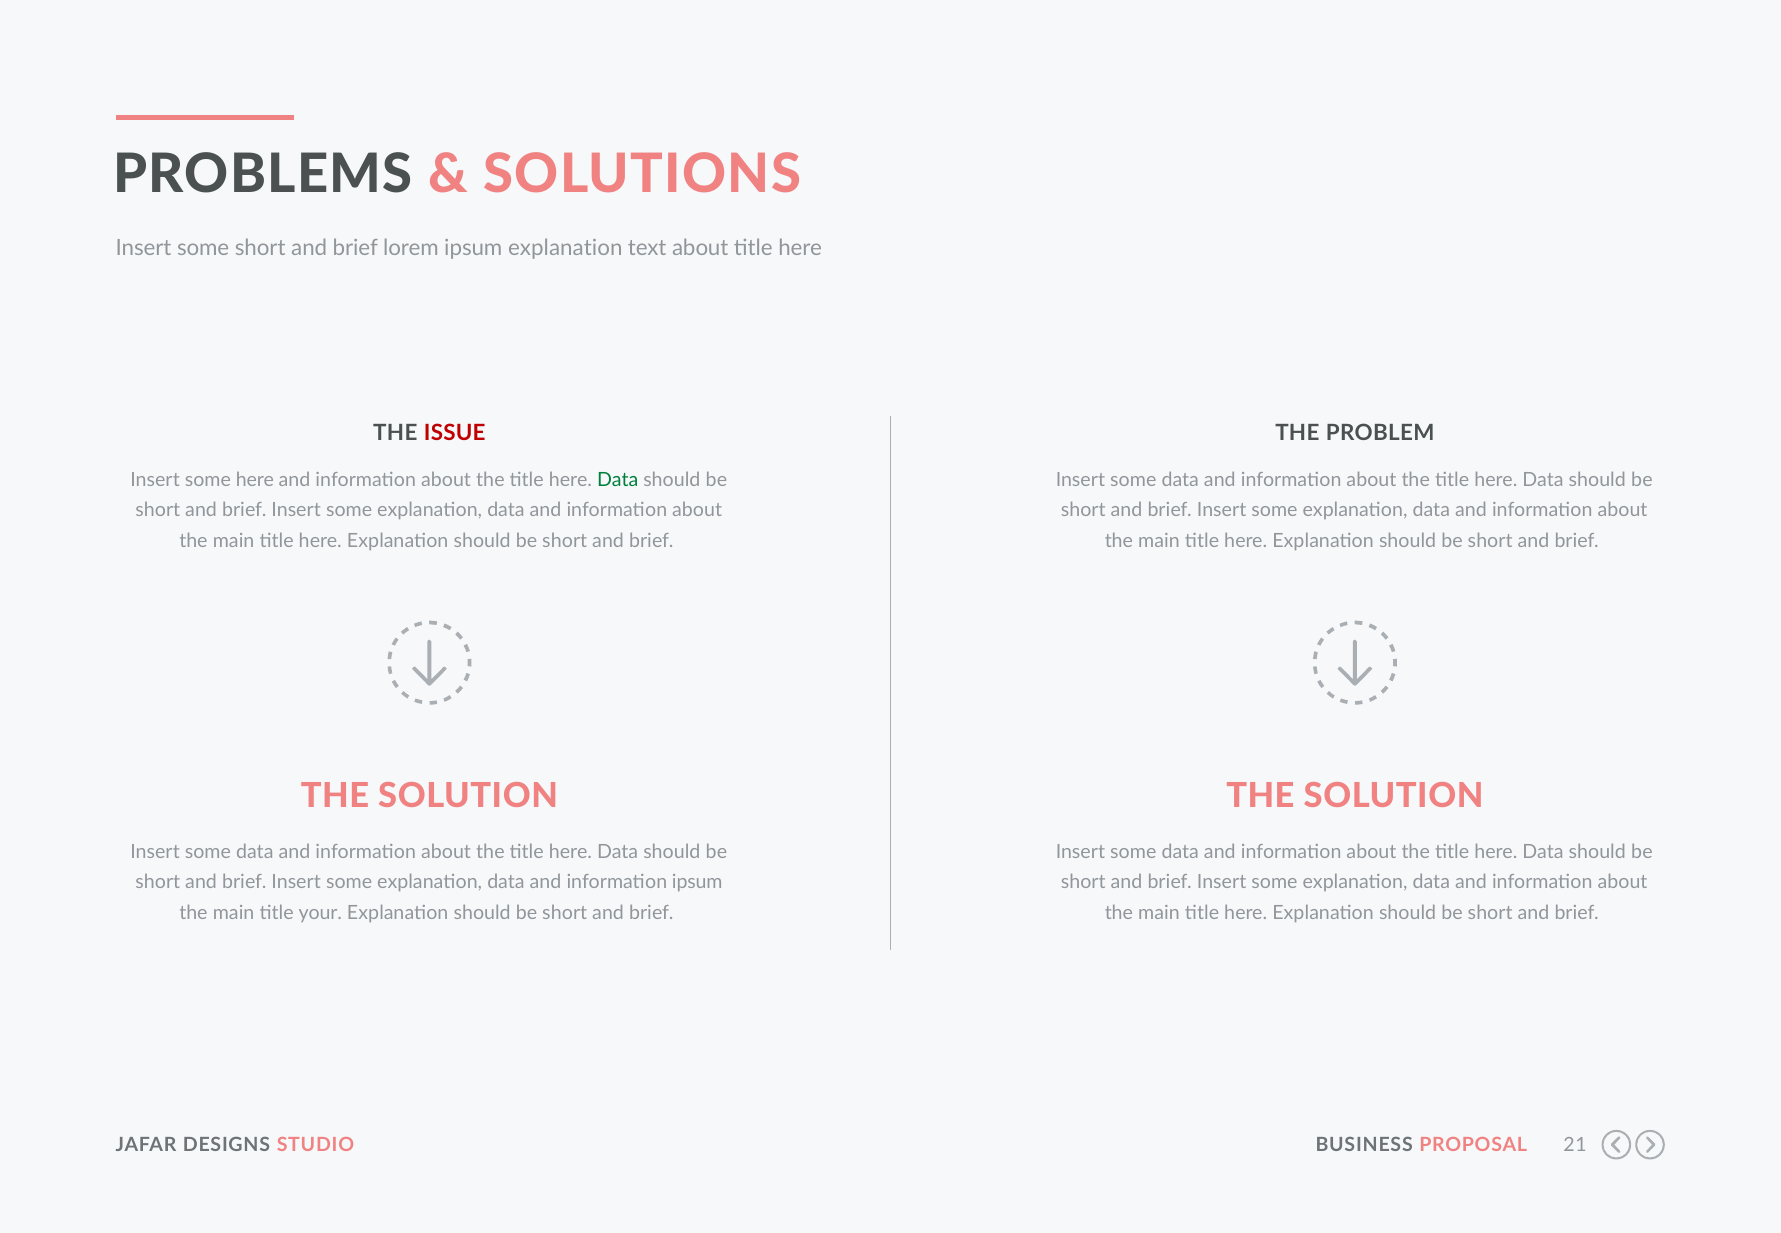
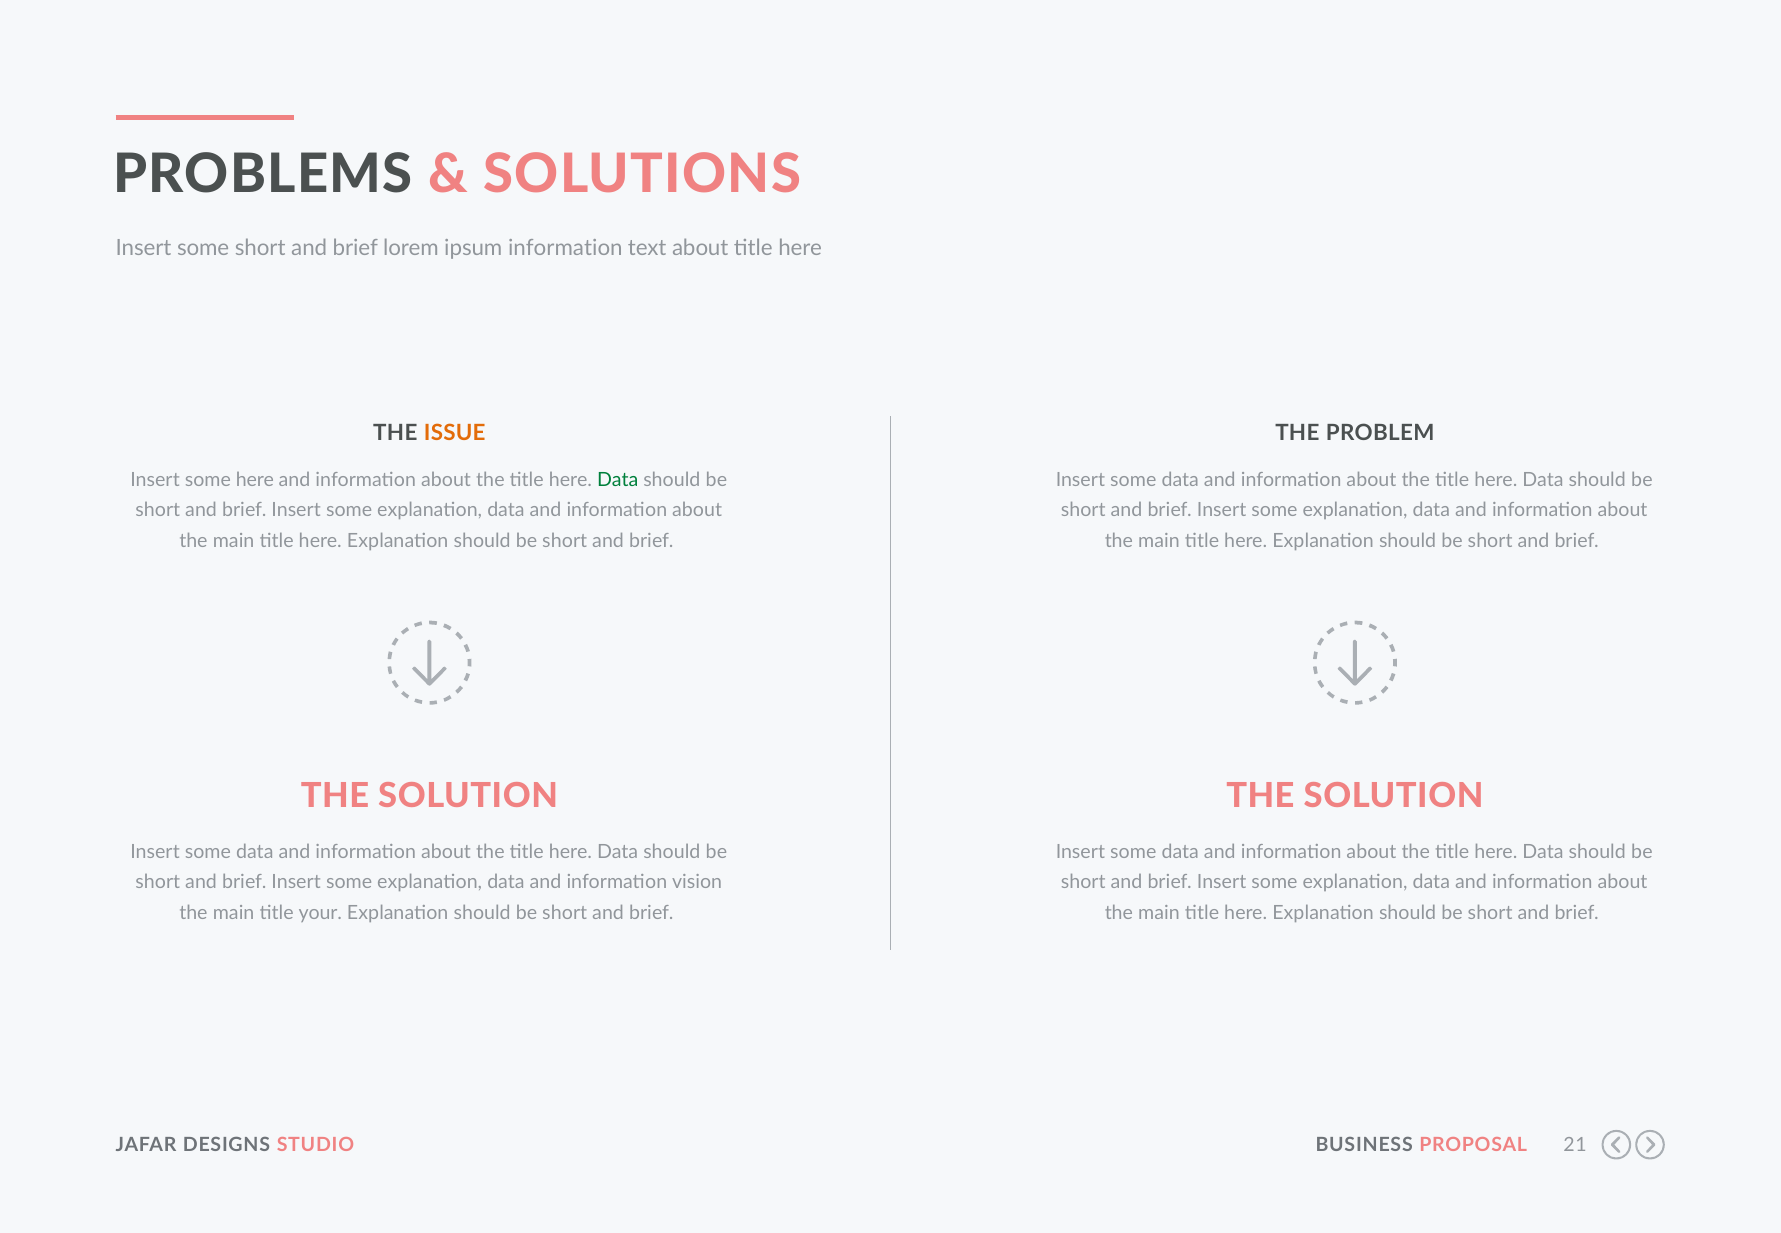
ipsum explanation: explanation -> information (565, 248)
ISSUE colour: red -> orange (455, 433)
information ipsum: ipsum -> vision (697, 883)
